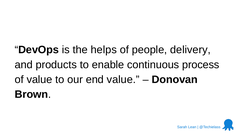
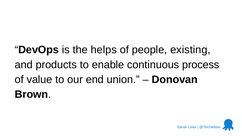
delivery: delivery -> existing (190, 50)
end value: value -> union (123, 80)
